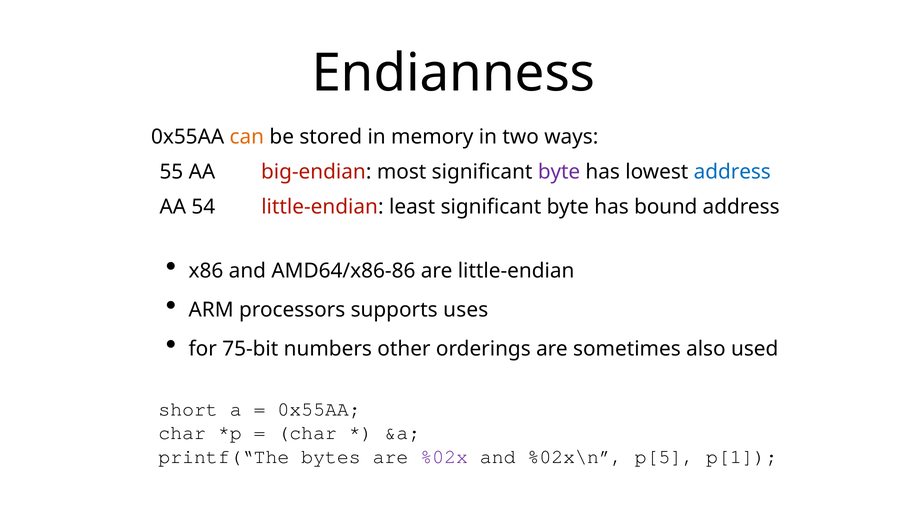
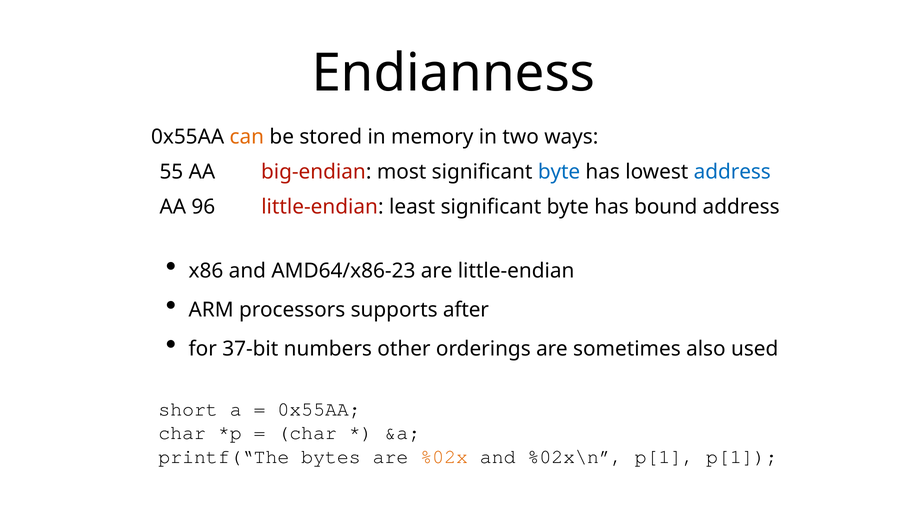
byte colour: purple -> blue (559, 172)
54: 54 -> 96 (203, 207)
AMD64/x86-86: AMD64/x86-86 -> AMD64/x86-23 (343, 271)
uses: uses -> after (466, 310)
75-bit: 75-bit -> 37-bit (250, 349)
%02x colour: purple -> orange (444, 457)
%02x\n p[5: p[5 -> p[1 (664, 457)
